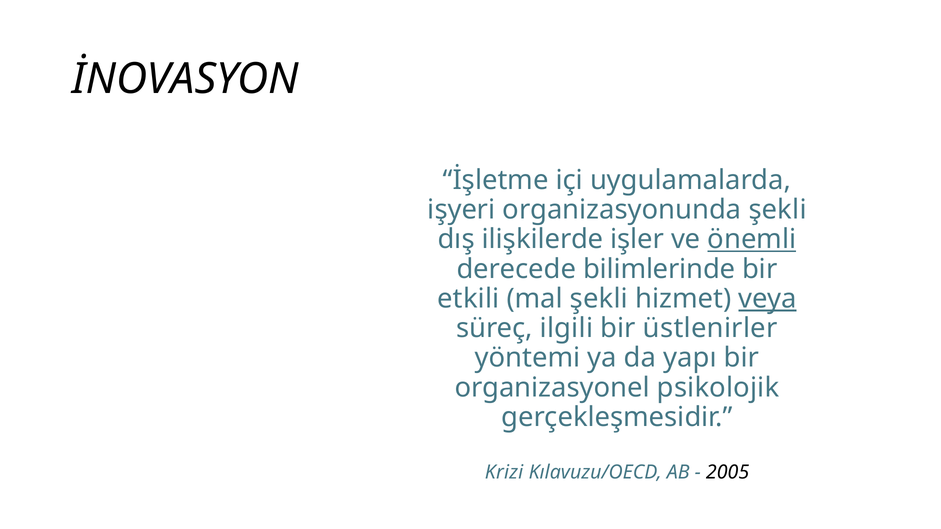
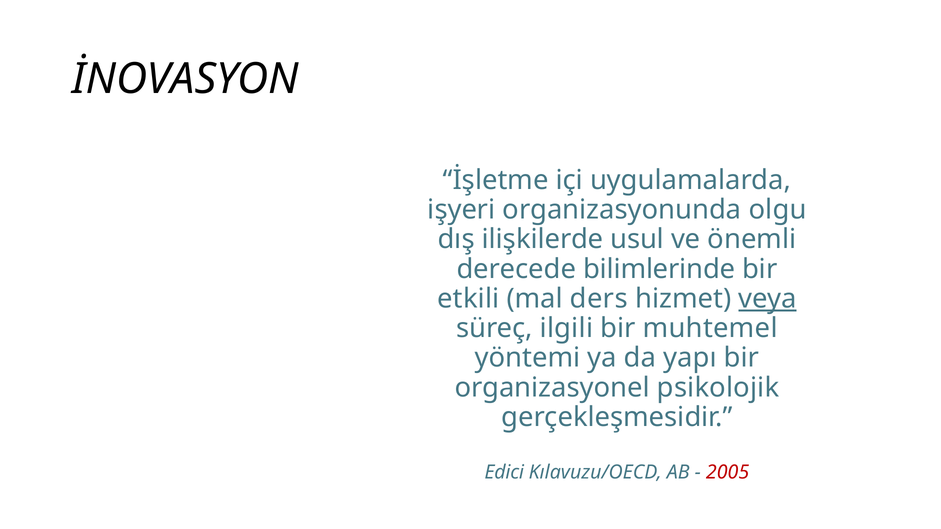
organizasyonunda şekli: şekli -> olgu (778, 210)
işler: işler -> usul (637, 240)
önemli underline: present -> none (752, 240)
mal şekli: şekli -> ders (599, 299)
üstlenirler: üstlenirler -> muhtemel (710, 328)
Krizi: Krizi -> Edici (504, 473)
2005 colour: black -> red (728, 473)
